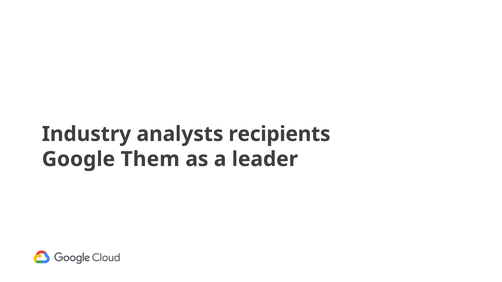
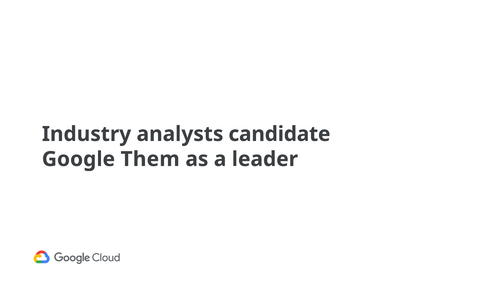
recipients: recipients -> candidate (279, 134)
